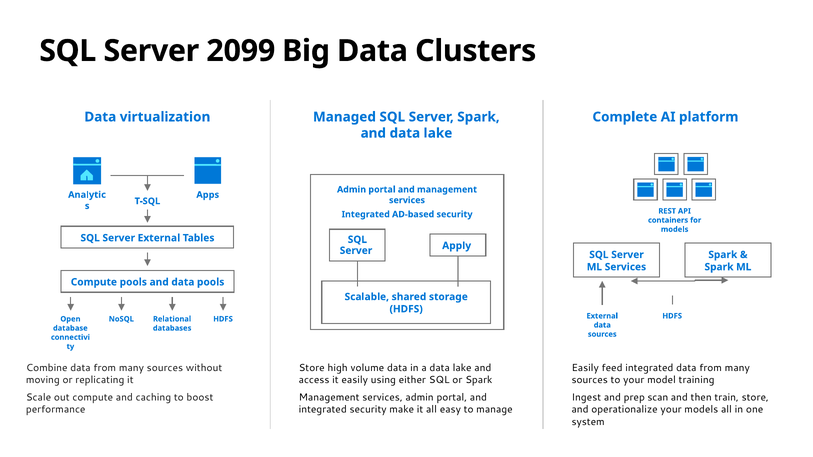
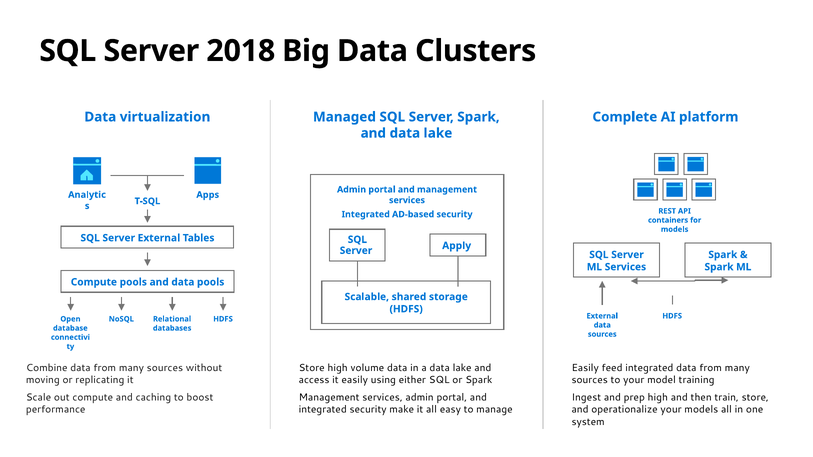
2099: 2099 -> 2018 (241, 51)
prep scan: scan -> high (658, 398)
